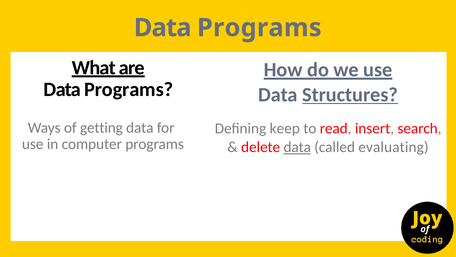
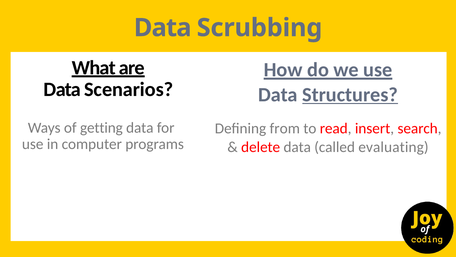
Programs: Programs -> Scrubbing (259, 28)
Programs: Programs -> Scenarios (129, 89)
keep: keep -> from (285, 128)
data underline: present -> none (297, 147)
